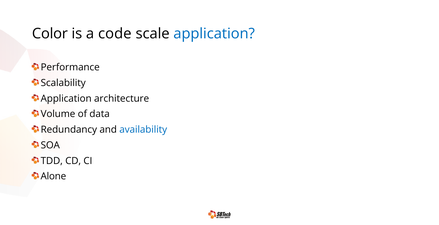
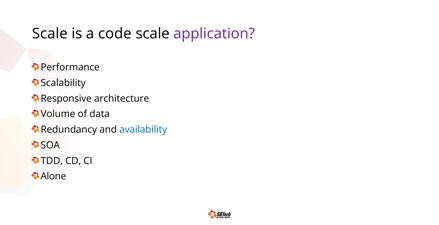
Color: Color -> Scale (50, 34)
application colour: blue -> purple (214, 34)
Application: Application -> Responsive (66, 99)
